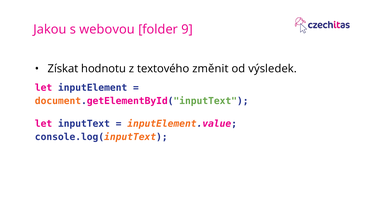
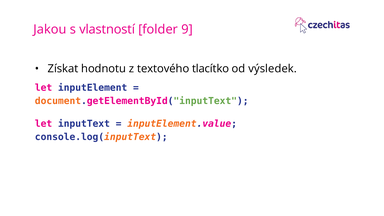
webovou: webovou -> vlastností (107, 30)
změnit: změnit -> tlacítko (211, 69)
